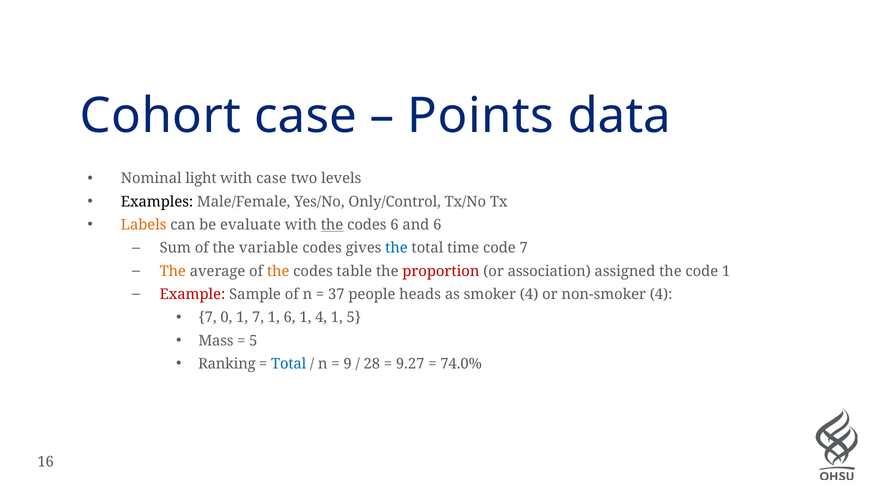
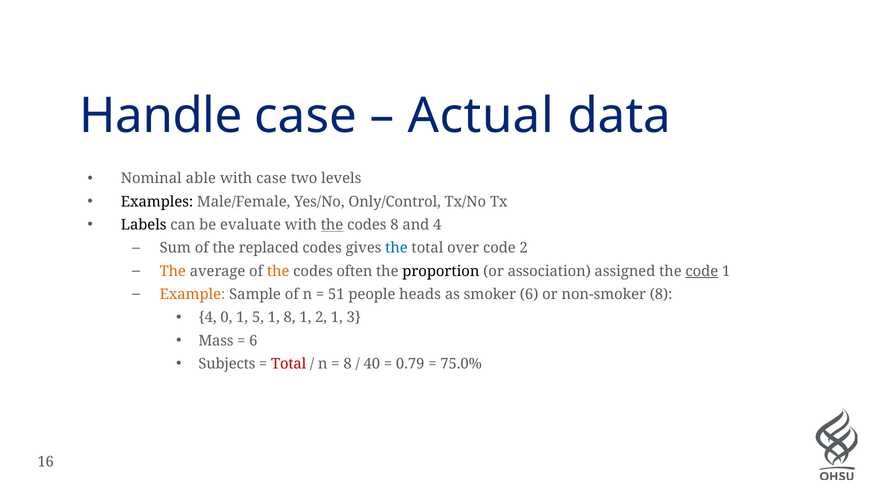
Cohort: Cohort -> Handle (161, 116)
Points: Points -> Actual (481, 116)
light: light -> able (201, 179)
Labels colour: orange -> black (144, 225)
codes 6: 6 -> 8 (394, 225)
and 6: 6 -> 4 (437, 225)
variable: variable -> replaced (269, 248)
time: time -> over (463, 248)
code 7: 7 -> 2 (524, 248)
table: table -> often (354, 271)
proportion colour: red -> black (441, 271)
code underline: none -> present (702, 271)
Example colour: red -> orange (192, 294)
37: 37 -> 51 (336, 294)
smoker 4: 4 -> 6 (529, 294)
non-smoker 4: 4 -> 8 (661, 294)
7: 7 -> 4 (208, 318)
1 7: 7 -> 5 (258, 318)
1 6: 6 -> 8 (290, 318)
1 4: 4 -> 2 (321, 318)
1 5: 5 -> 3 (354, 318)
5: 5 -> 6 (253, 341)
Ranking: Ranking -> Subjects (227, 364)
Total colour: blue -> red (289, 364)
9: 9 -> 8 (348, 364)
28: 28 -> 40 (372, 364)
9.27: 9.27 -> 0.79 (410, 364)
74.0%: 74.0% -> 75.0% (461, 364)
